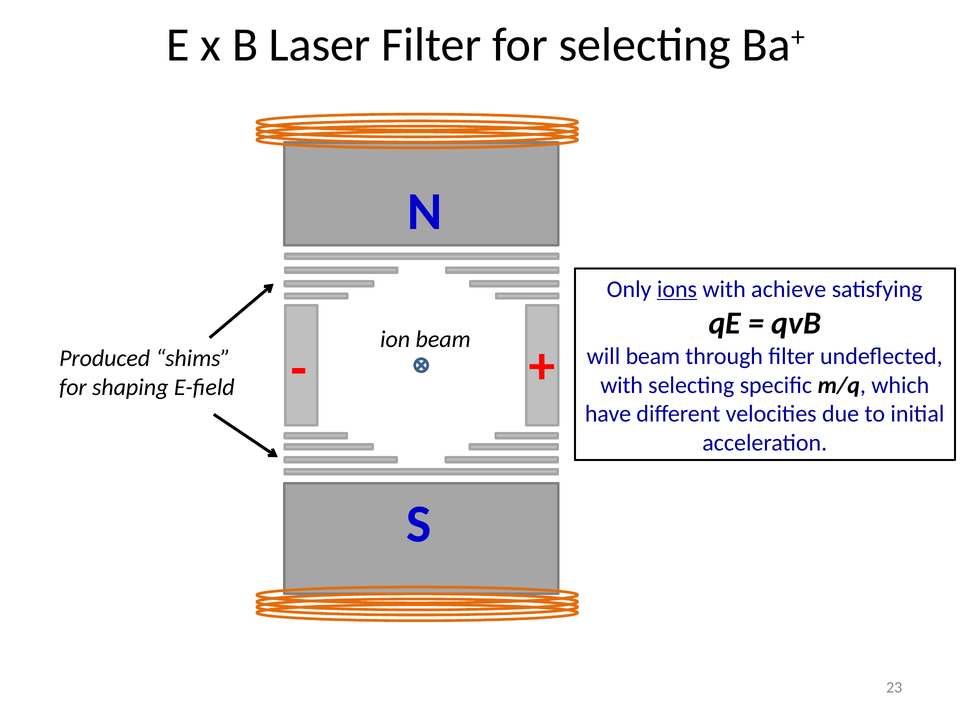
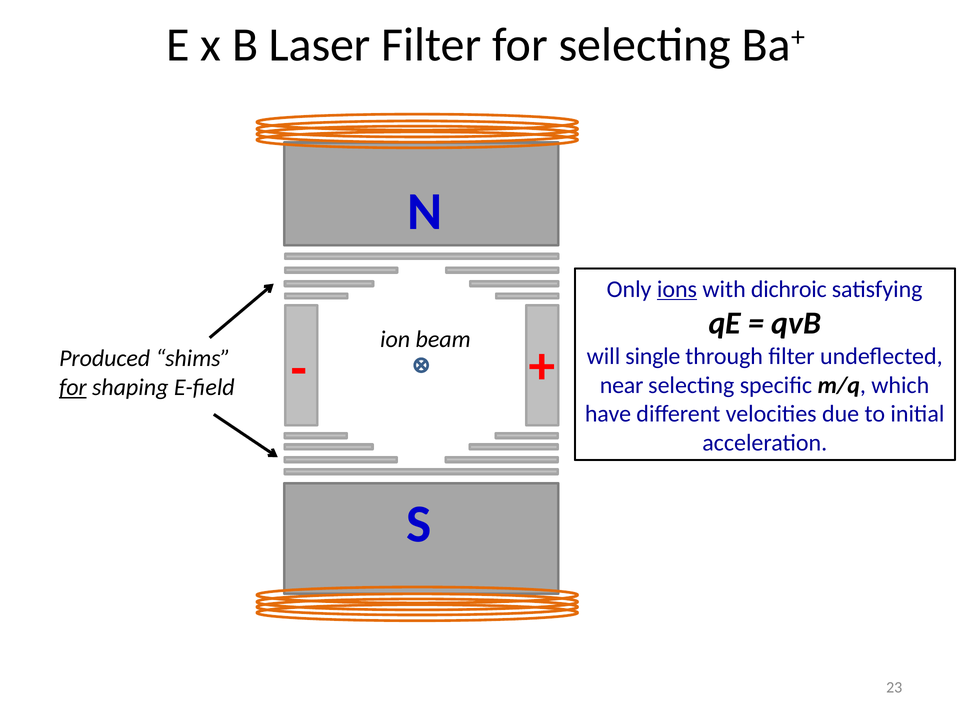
achieve: achieve -> dichroic (789, 289)
will beam: beam -> single (653, 356)
with: with -> near (622, 385)
for underline: none -> present (73, 387)
